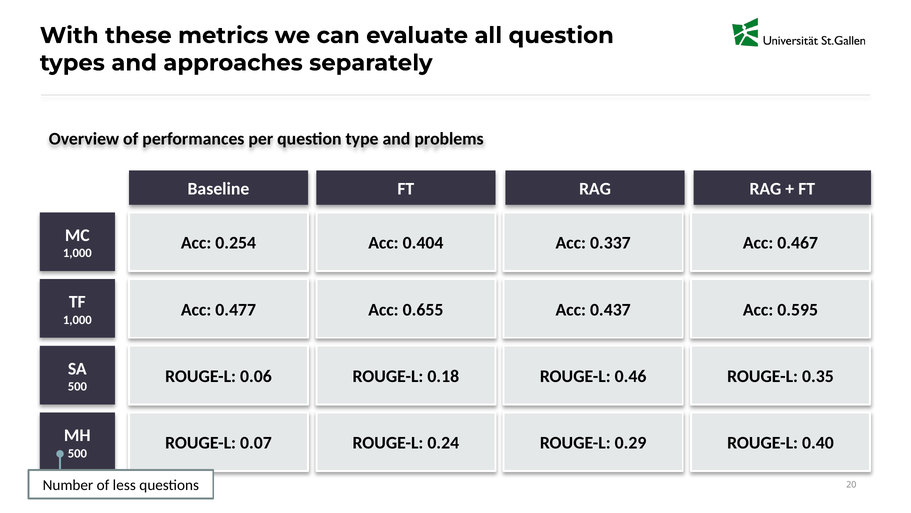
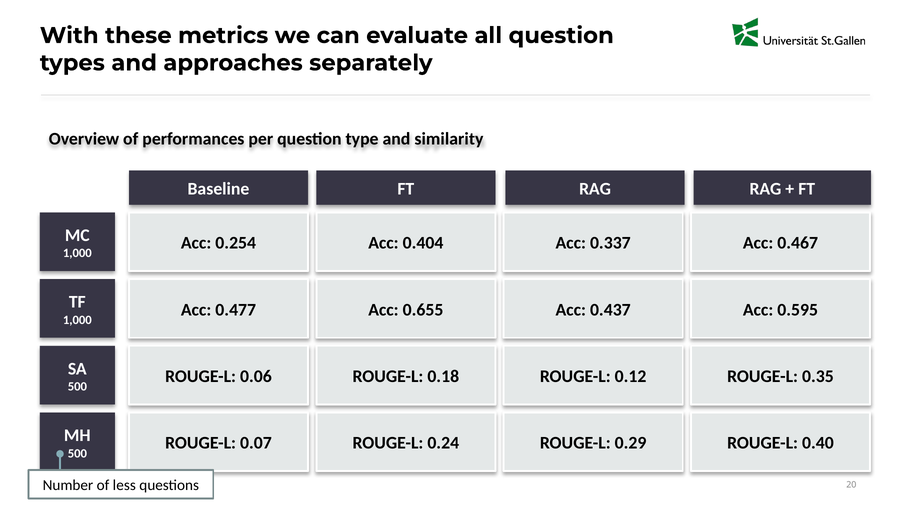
problems: problems -> similarity (449, 139)
0.46: 0.46 -> 0.12 (631, 376)
